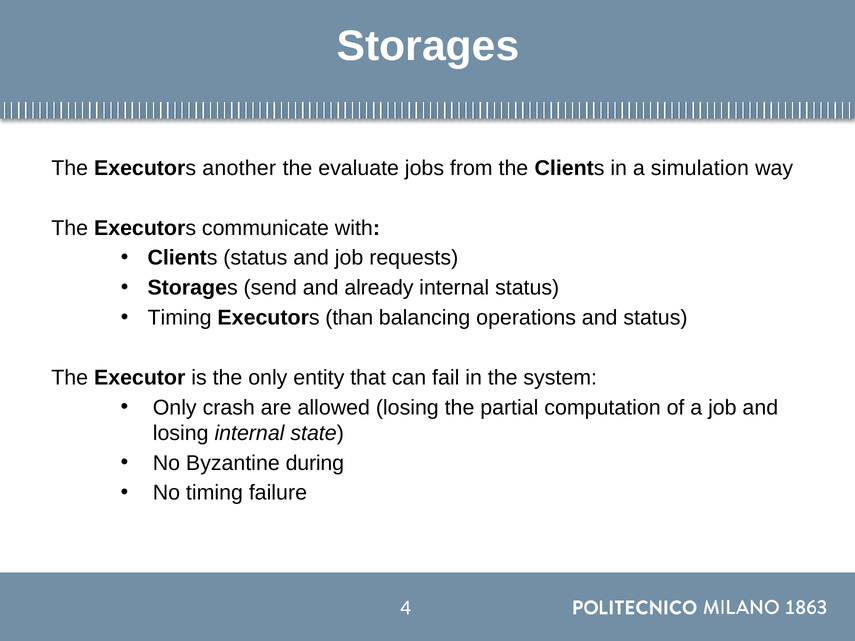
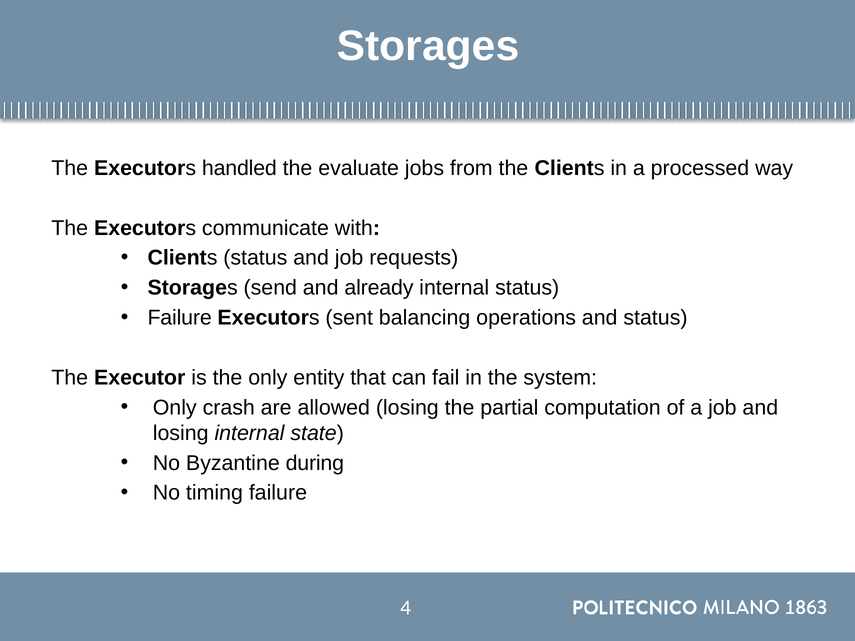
another: another -> handled (239, 168)
simulation: simulation -> processed (700, 168)
Timing: Timing -> Failure (180, 318)
than: than -> sent (349, 318)
